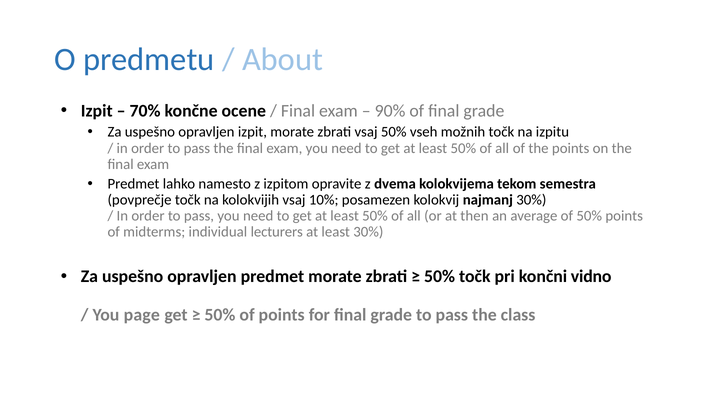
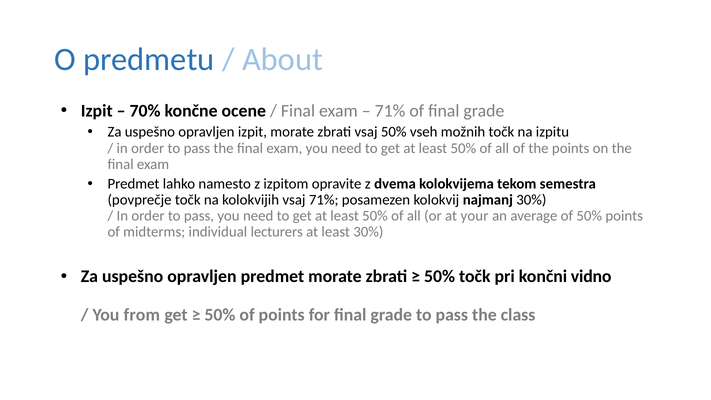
90%: 90% -> 71% (390, 111)
vsaj 10%: 10% -> 71% (324, 200)
then: then -> your (474, 216)
page: page -> from (142, 315)
